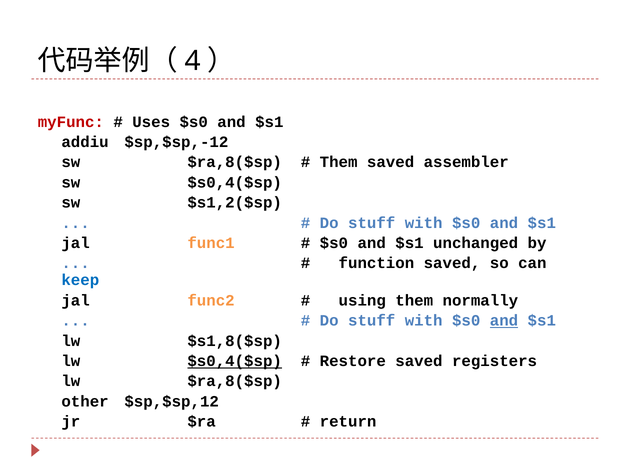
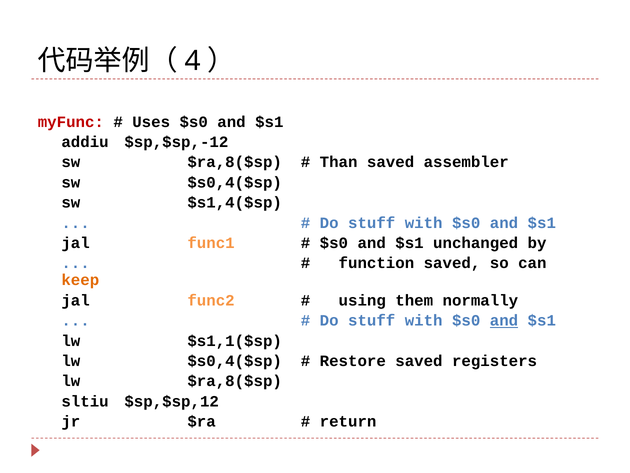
Them: Them -> Than (339, 162)
$s1,2($sp: $s1,2($sp -> $s1,4($sp (235, 202)
keep colour: blue -> orange (80, 280)
$s1,8($sp: $s1,8($sp -> $s1,1($sp (235, 340)
$s0,4($sp underline: present -> none (235, 361)
other: other -> sltiu (85, 401)
